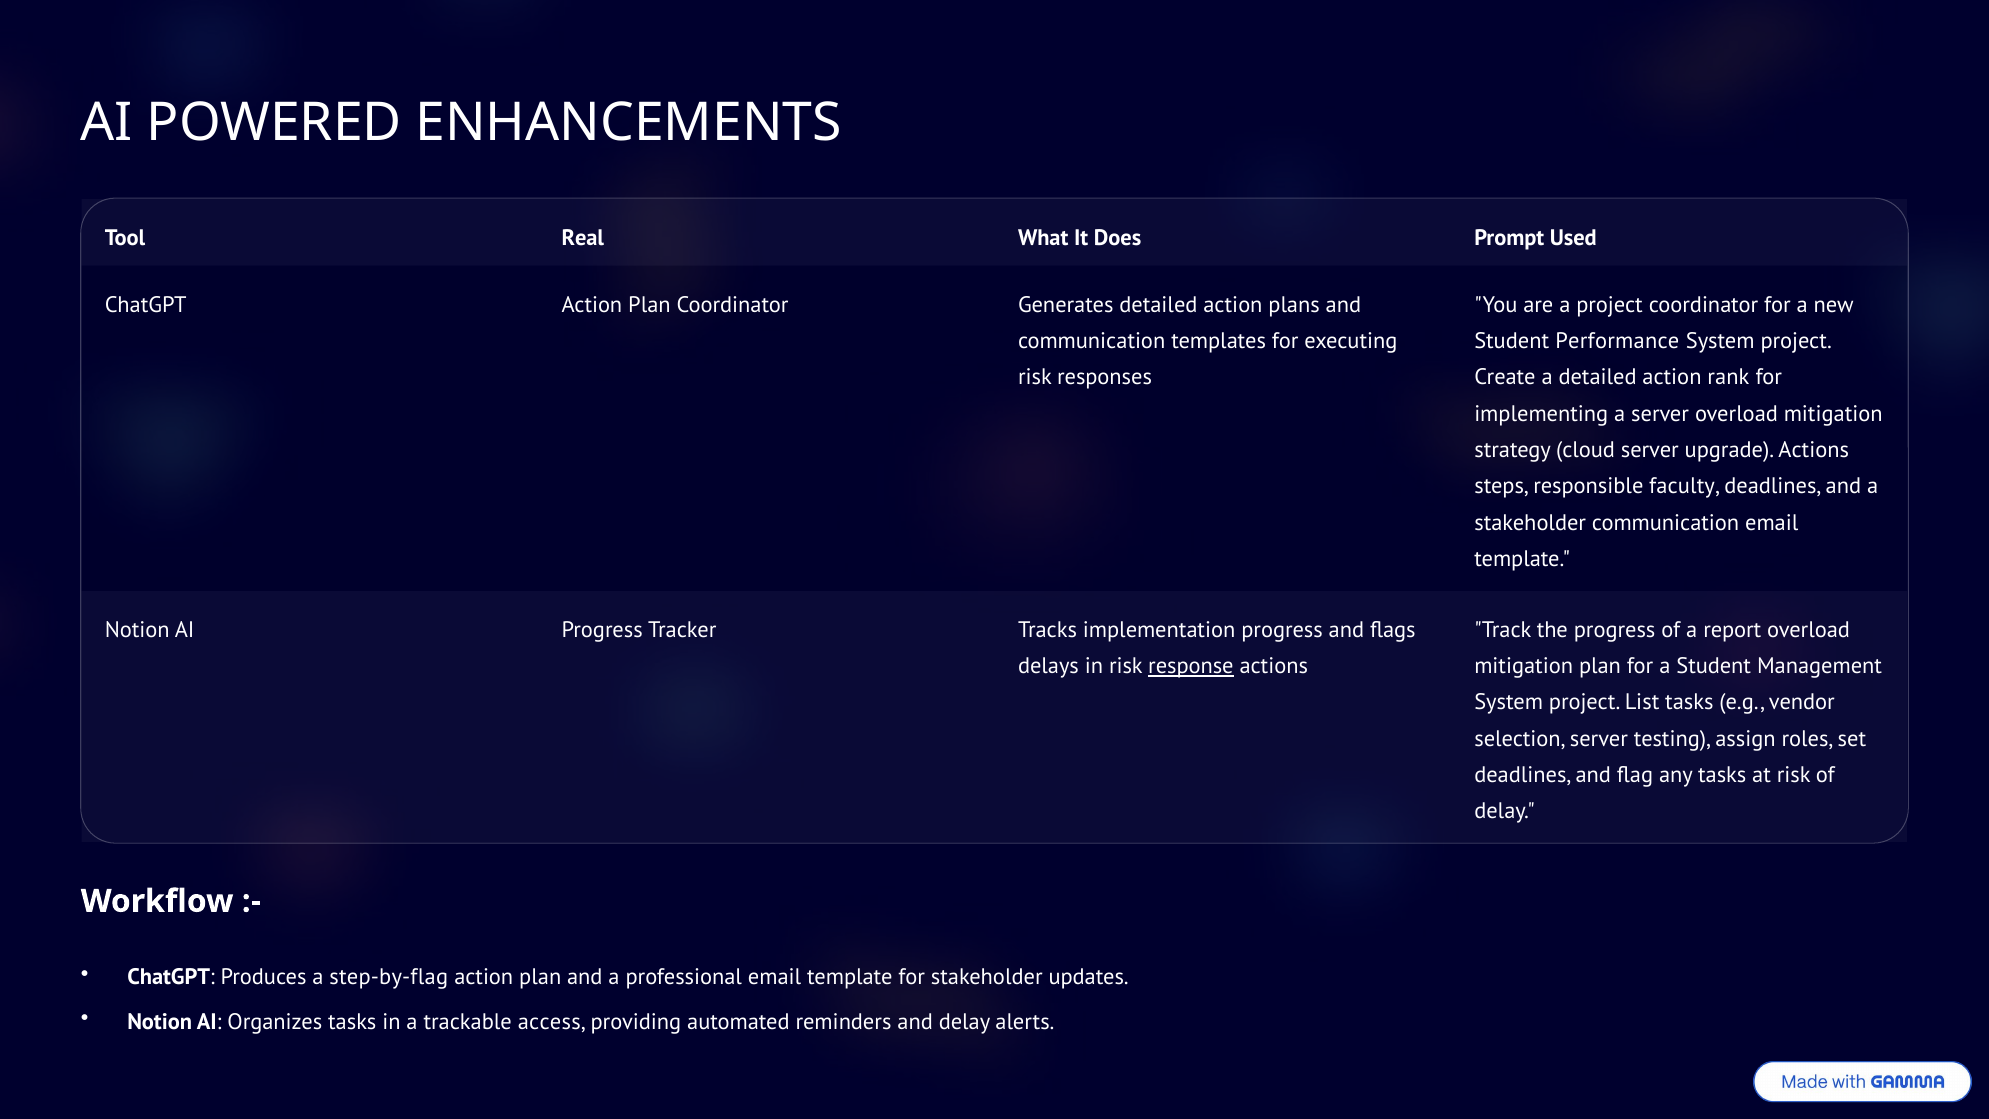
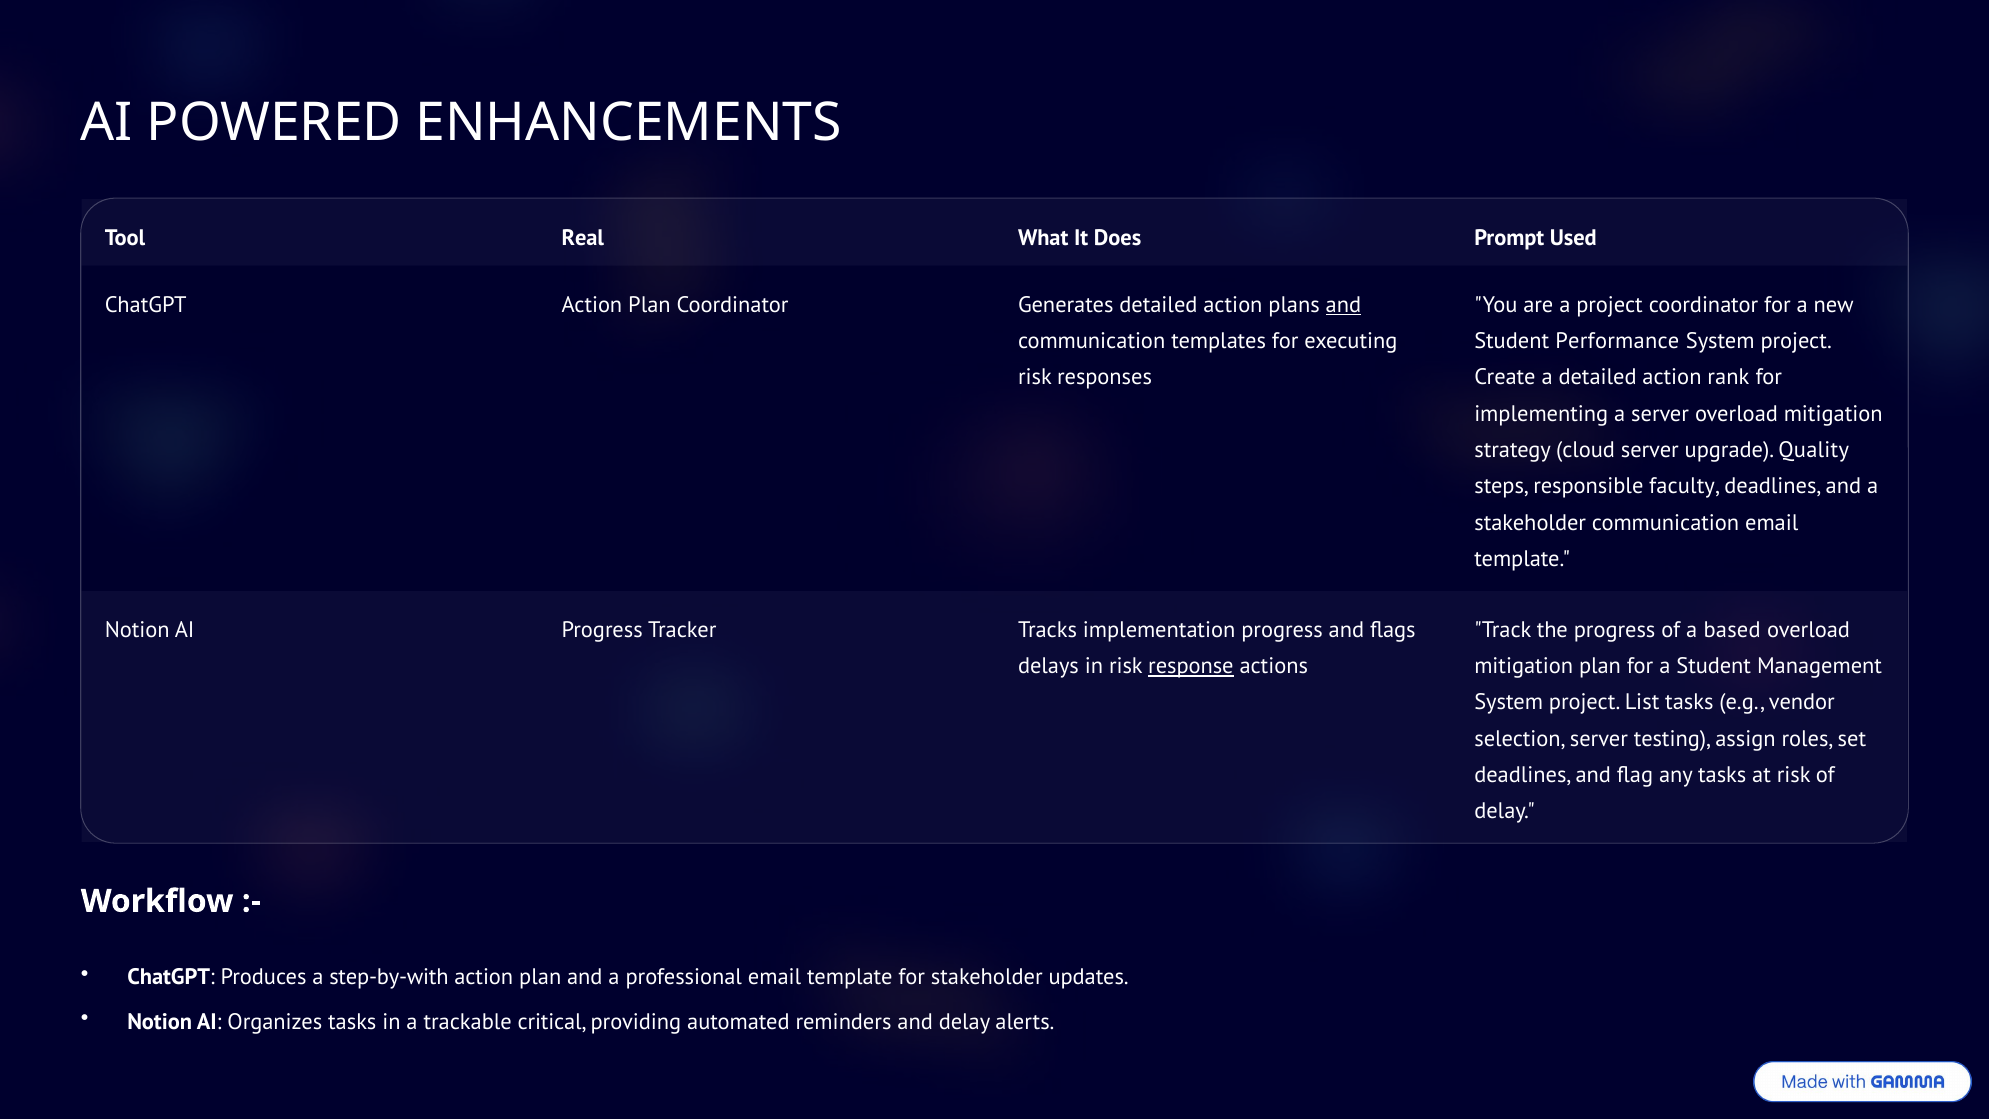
and underline: none -> present (1343, 305)
upgrade Actions: Actions -> Quality (1814, 450)
report: report -> based (1732, 630)
step-by-flag: step-by-flag -> step-by-with (389, 977)
access: access -> critical (552, 1022)
